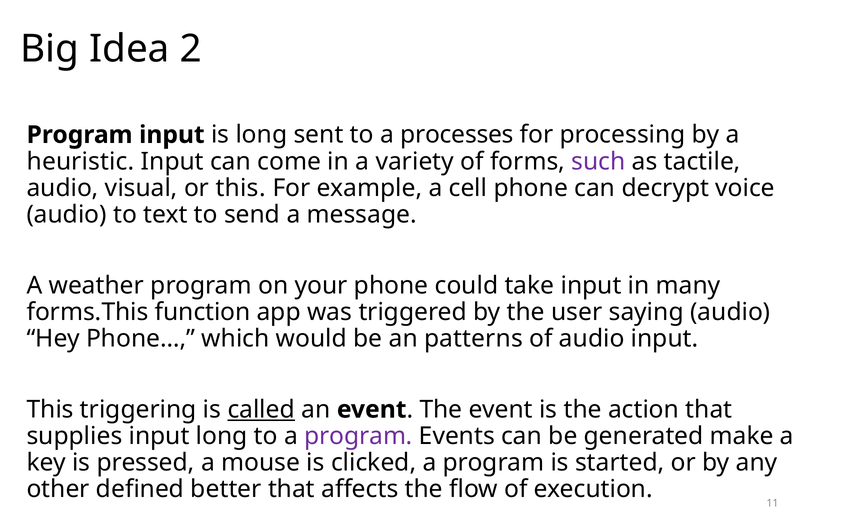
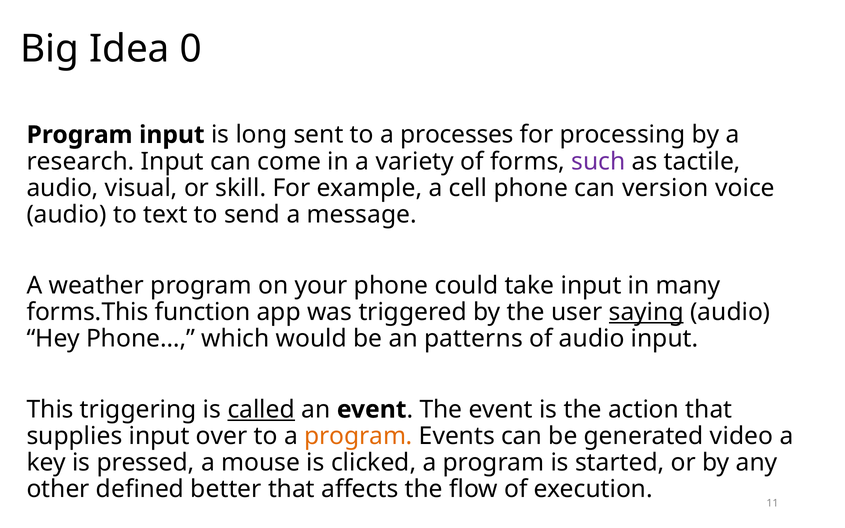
2: 2 -> 0 (191, 49)
heuristic: heuristic -> research (81, 161)
or this: this -> skill (241, 188)
decrypt: decrypt -> version (665, 188)
saying underline: none -> present (646, 312)
input long: long -> over (222, 436)
program colour: purple -> orange (358, 436)
make: make -> video (742, 436)
